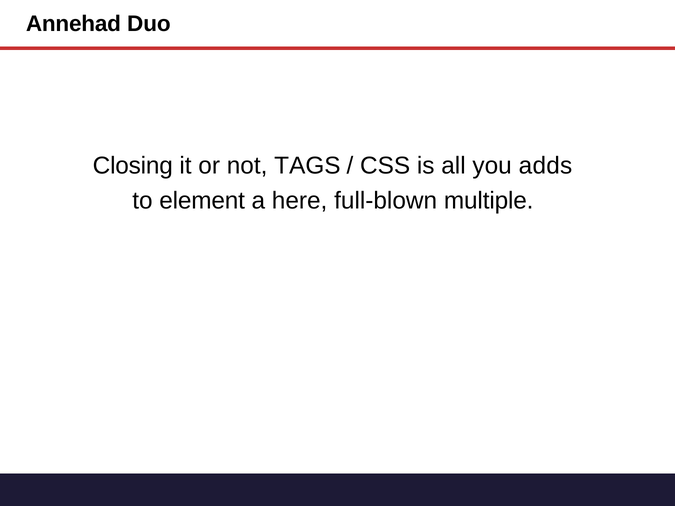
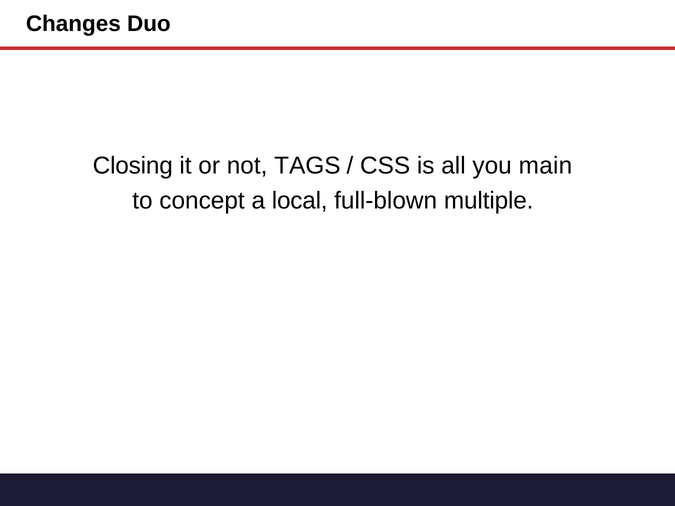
Annehad: Annehad -> Changes (73, 24)
adds: adds -> main (545, 166)
element: element -> concept (202, 201)
here: here -> local (300, 201)
